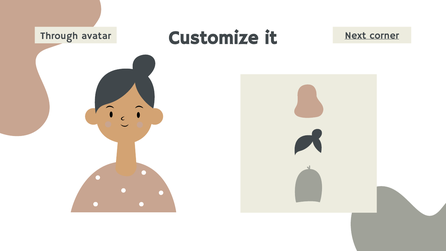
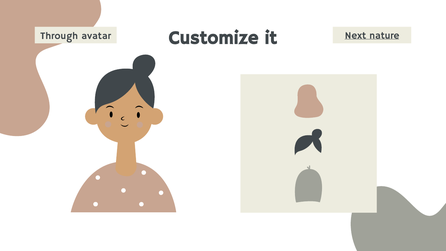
corner: corner -> nature (384, 36)
